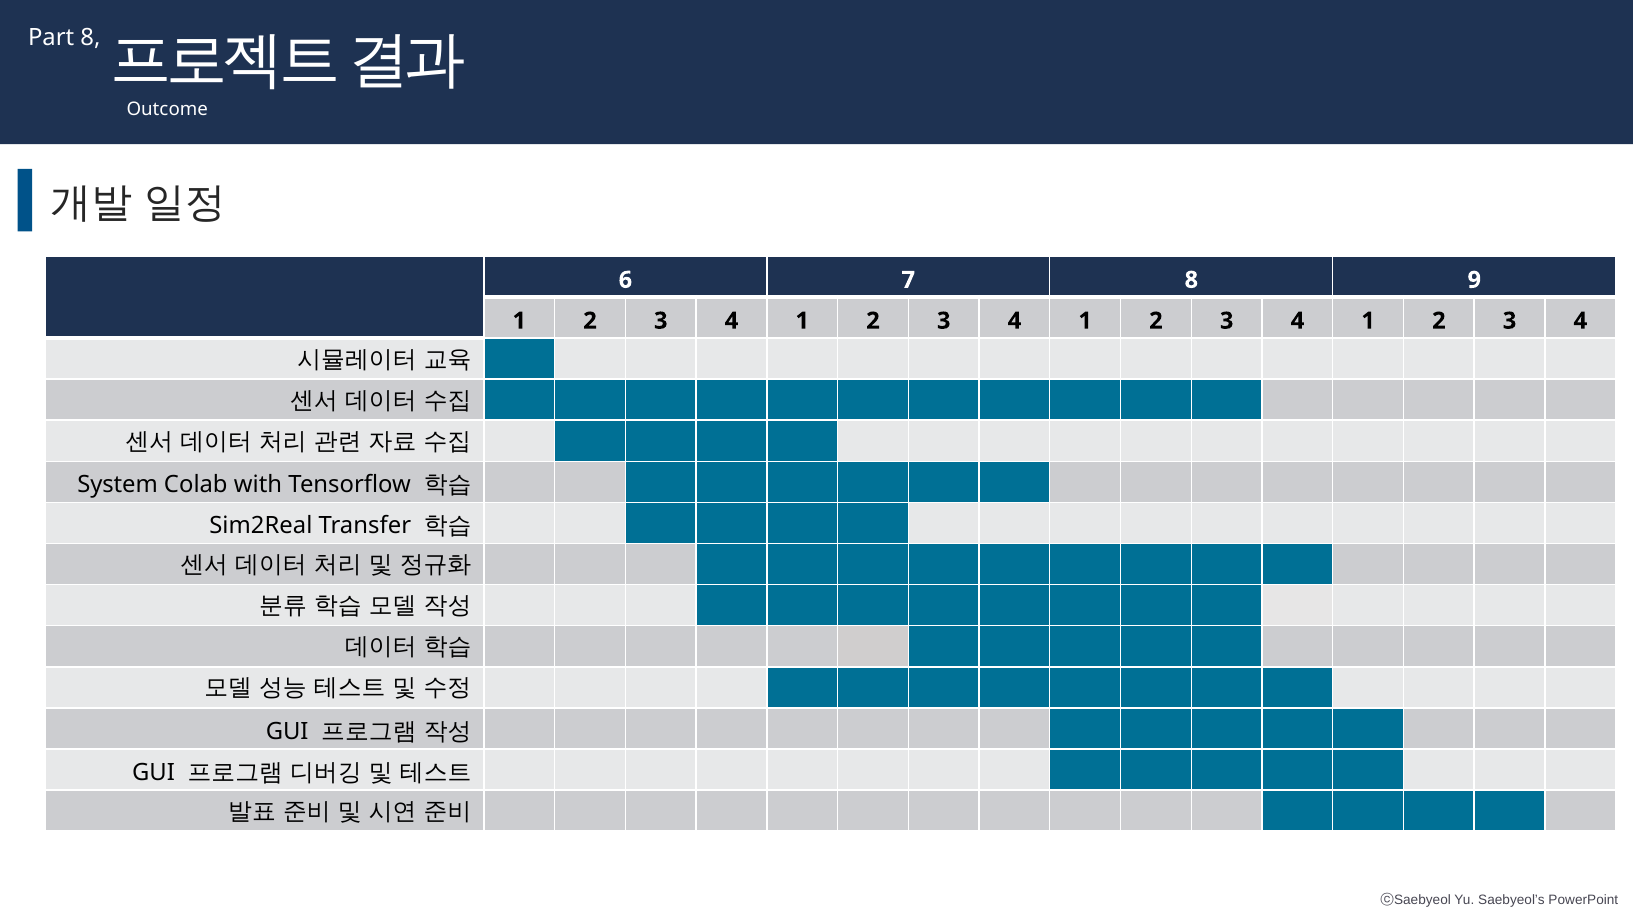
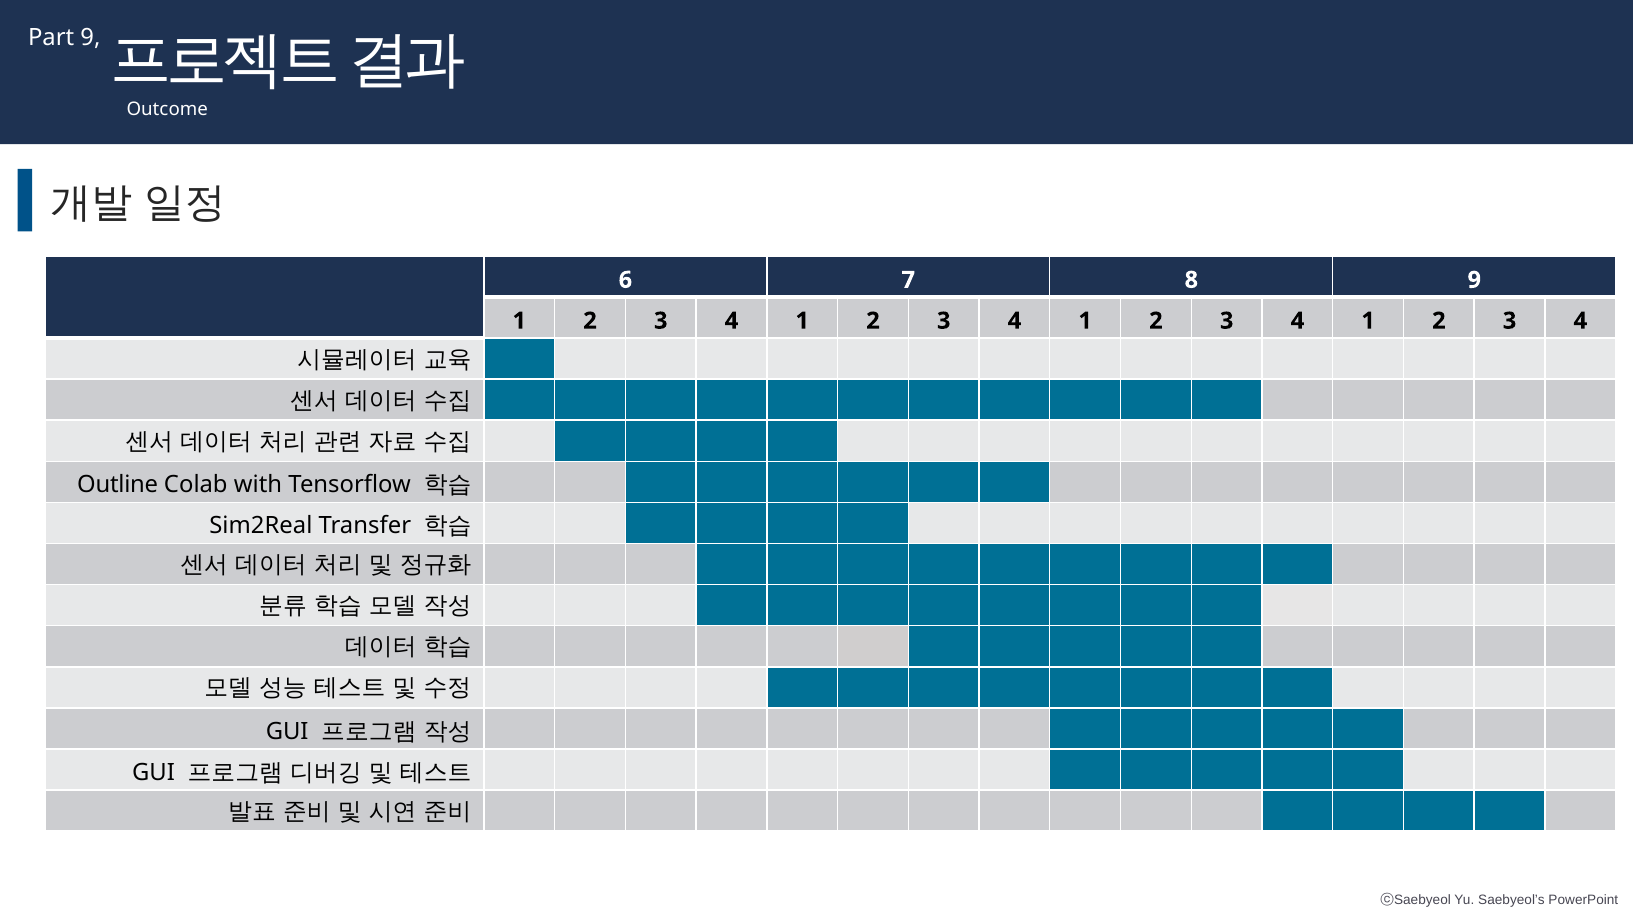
Part 8: 8 -> 9 (90, 38)
System: System -> Outline (118, 485)
